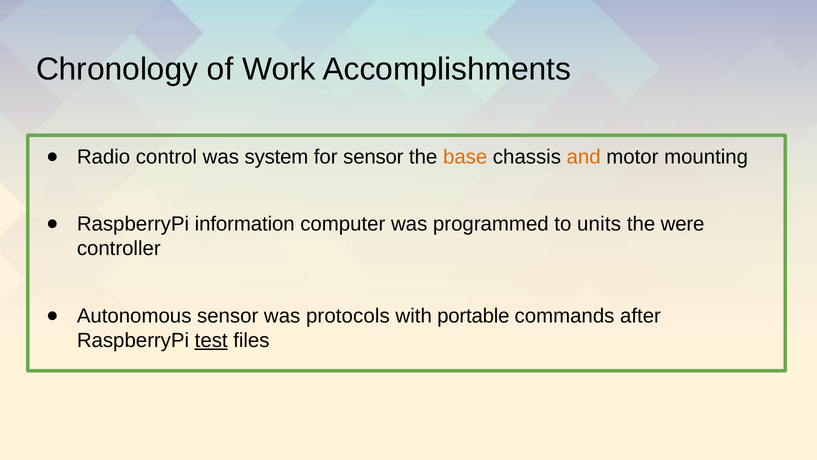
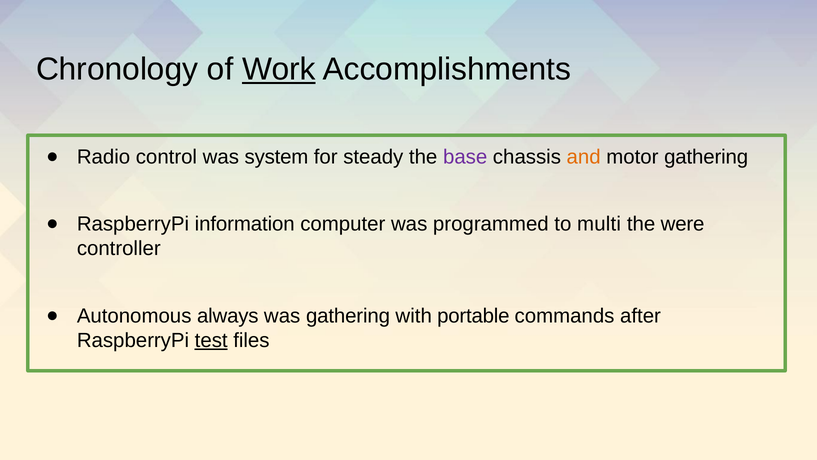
Work underline: none -> present (279, 69)
for sensor: sensor -> steady (373, 157)
base colour: orange -> purple (465, 157)
motor mounting: mounting -> gathering (706, 157)
units: units -> multi (599, 224)
Autonomous sensor: sensor -> always (228, 316)
was protocols: protocols -> gathering (348, 316)
